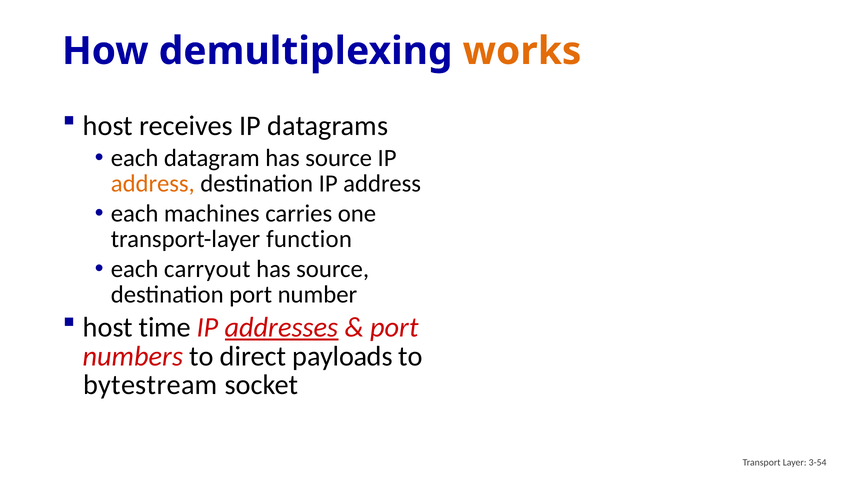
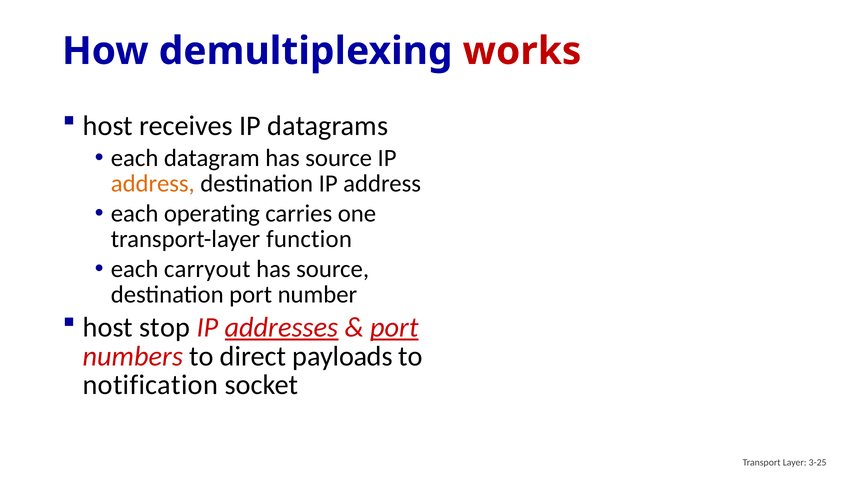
works colour: orange -> red (522, 51)
machines: machines -> operating (212, 214)
time: time -> stop (165, 327)
port underline: none -> present (395, 327)
bytestream: bytestream -> notification (150, 385)
3-54: 3-54 -> 3-25 (818, 462)
